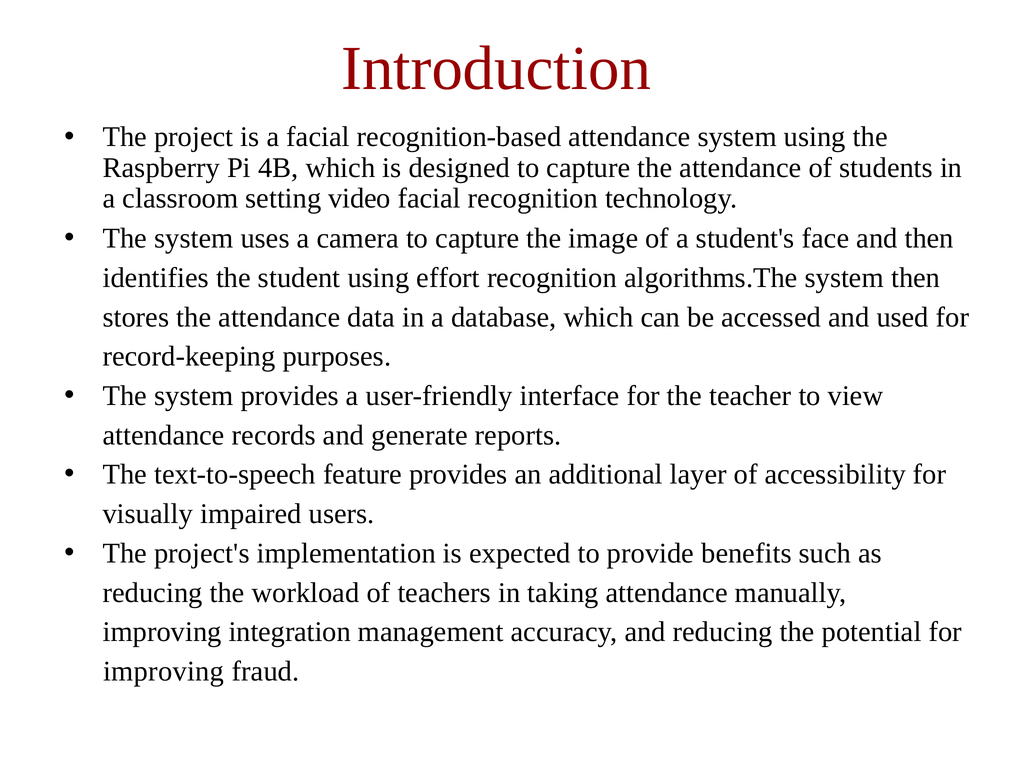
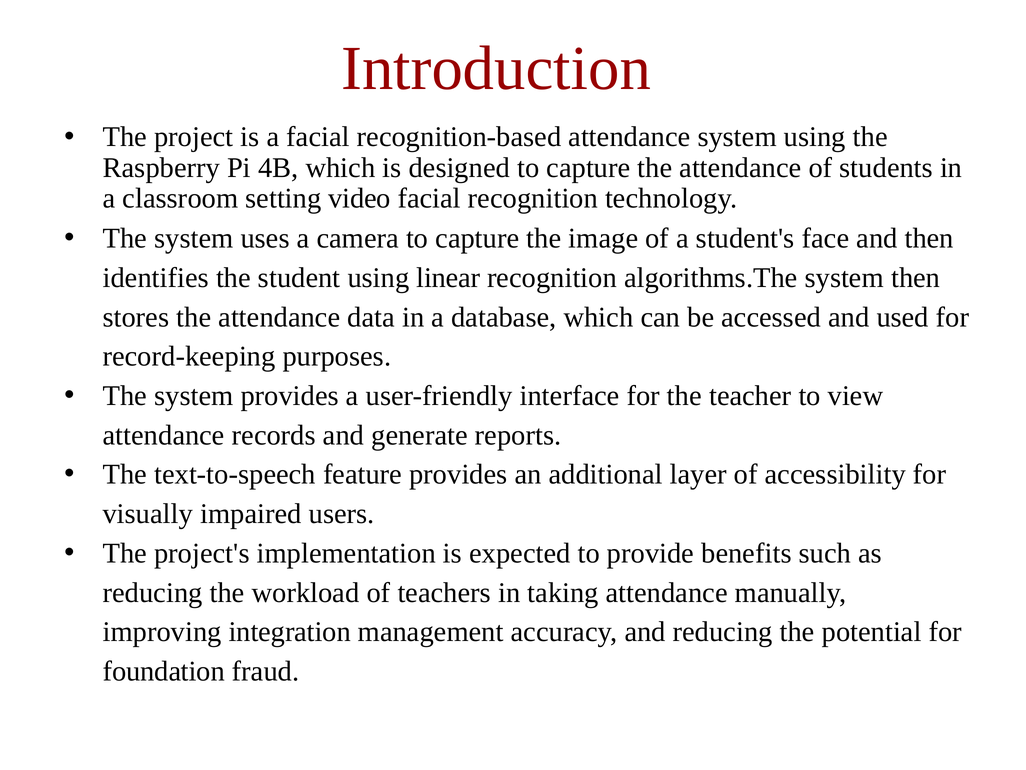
effort: effort -> linear (448, 278)
improving: improving -> foundation (164, 671)
